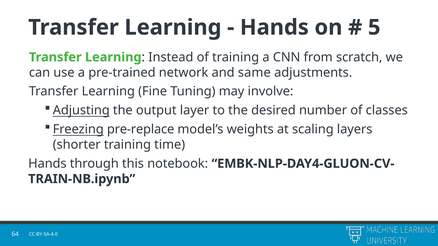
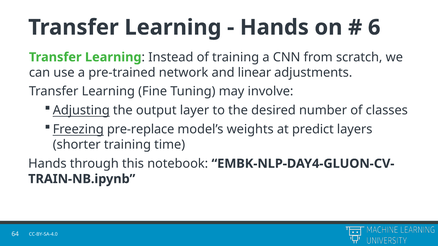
5: 5 -> 6 (374, 27)
same: same -> linear (254, 73)
scaling: scaling -> predict (313, 130)
